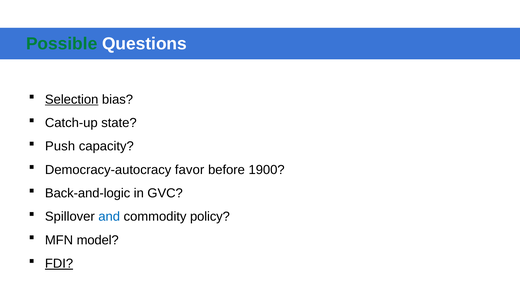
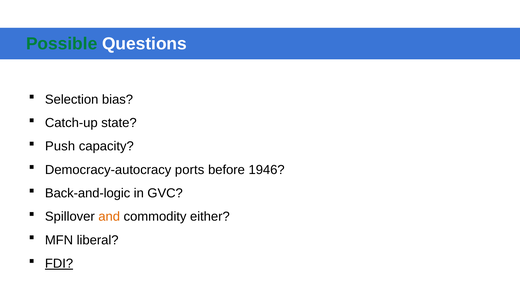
Selection underline: present -> none (72, 99)
favor: favor -> ports (190, 170)
1900: 1900 -> 1946 (267, 170)
and colour: blue -> orange (109, 216)
policy: policy -> either (210, 216)
model: model -> liberal (98, 240)
